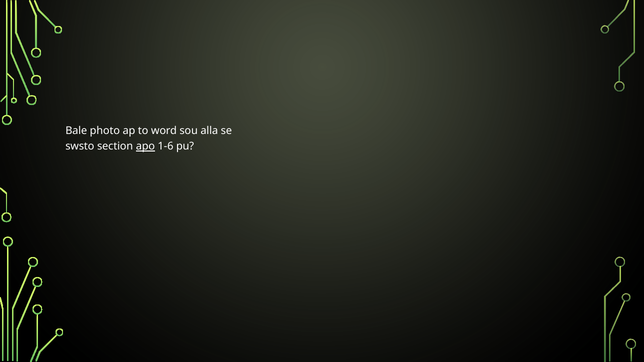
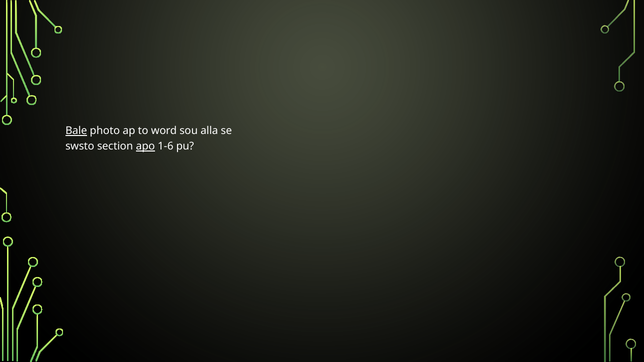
Bale underline: none -> present (76, 131)
